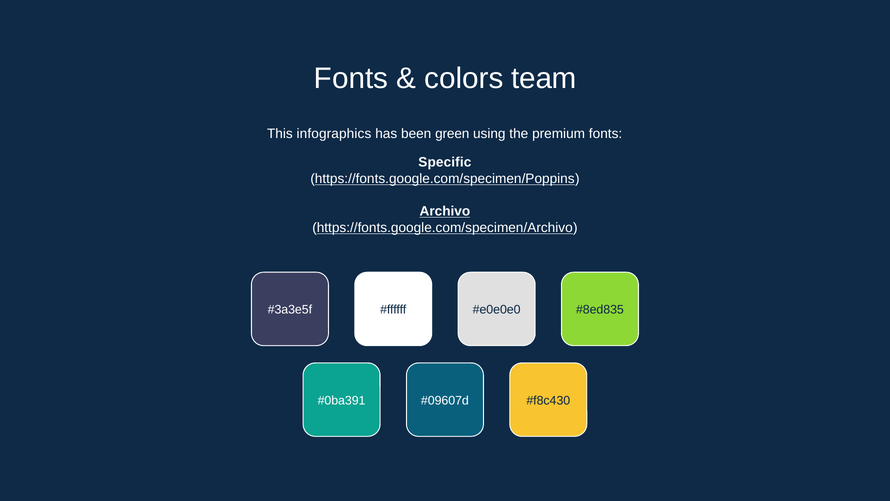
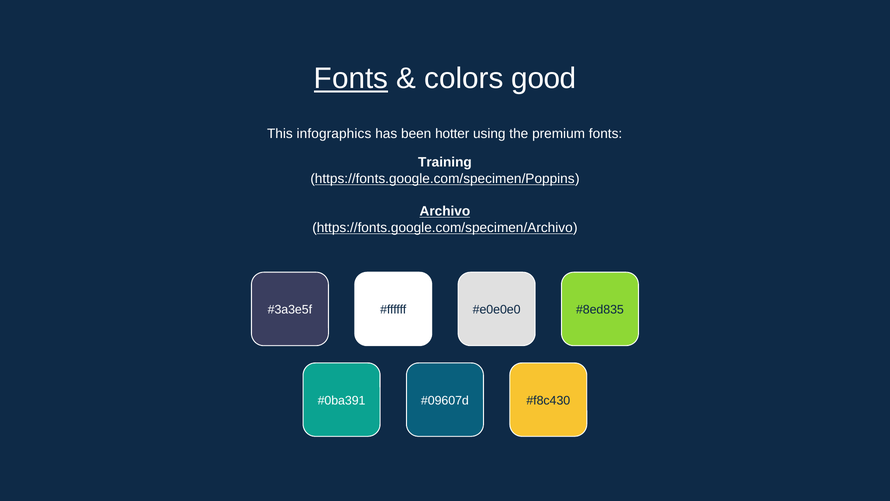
Fonts underline: none -> present (351, 79)
team: team -> good (544, 79)
green: green -> hotter (452, 134)
Specific: Specific -> Training (445, 162)
